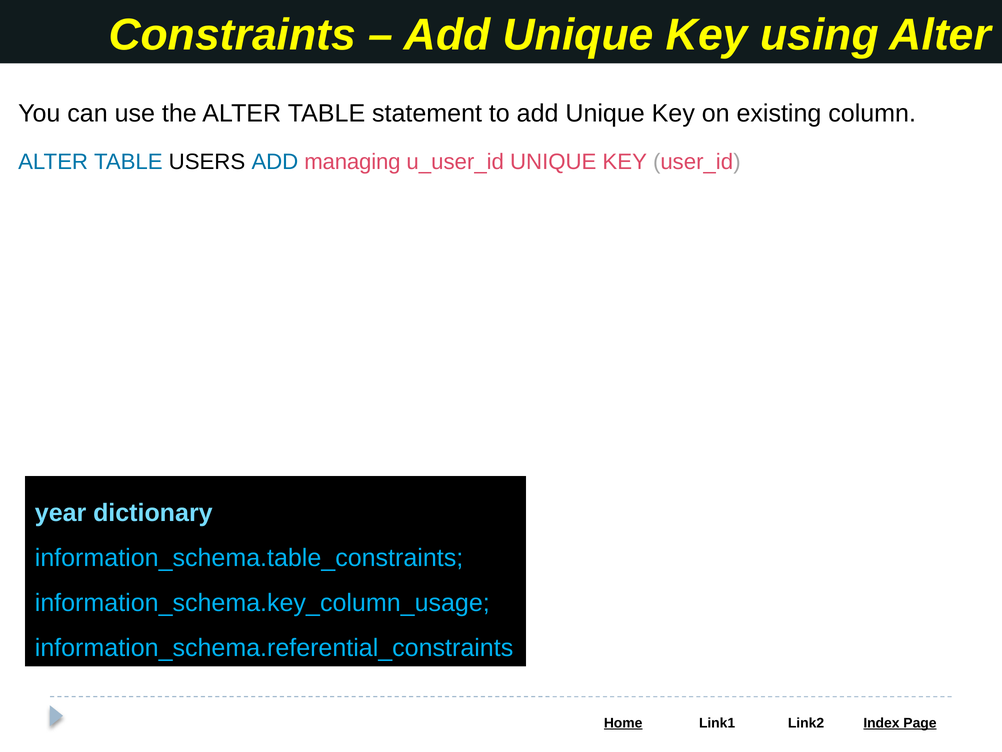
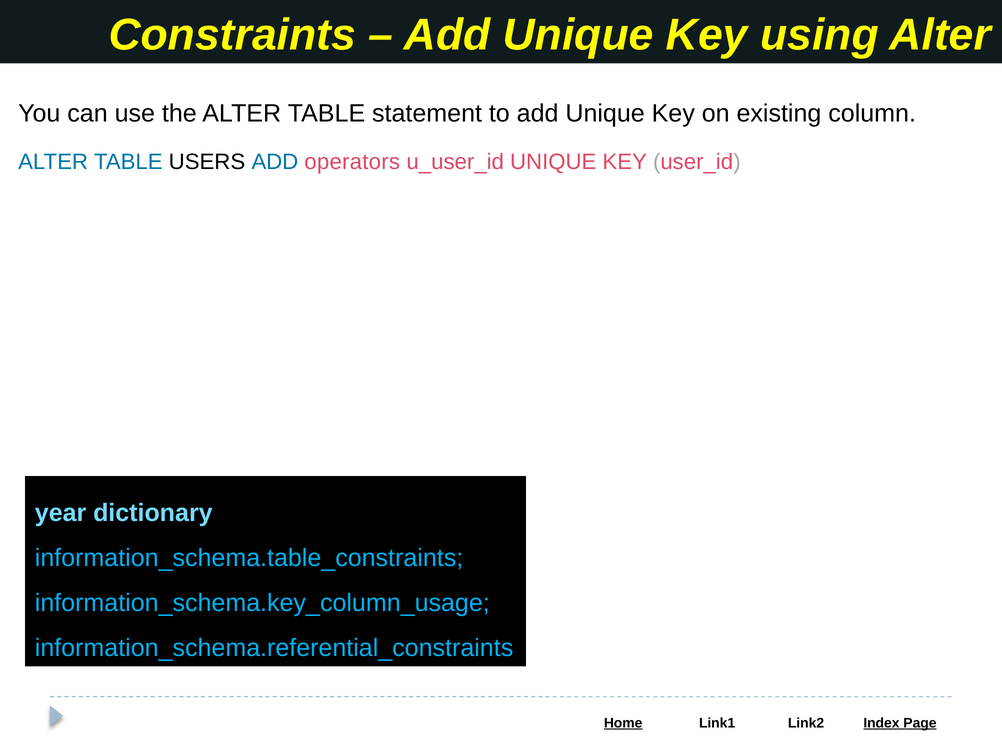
managing: managing -> operators (352, 162)
